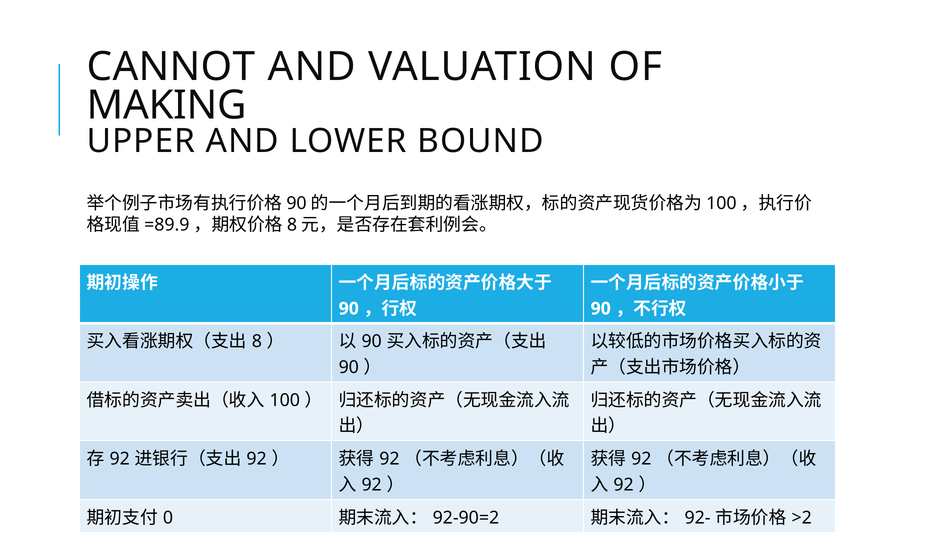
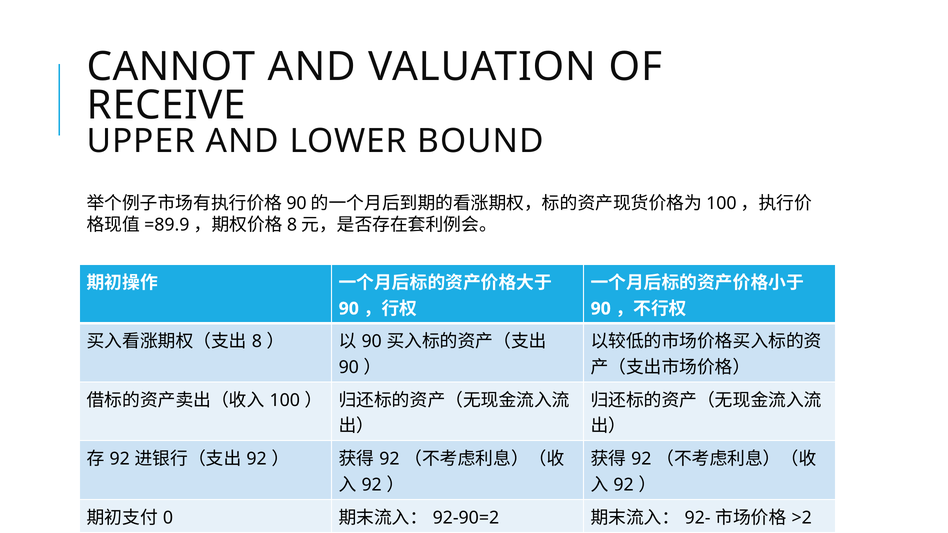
MAKING: MAKING -> RECEIVE (166, 106)
